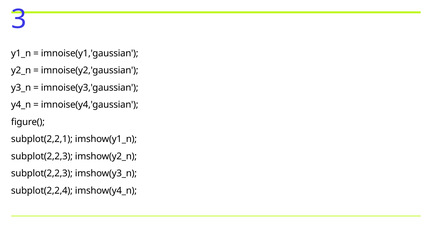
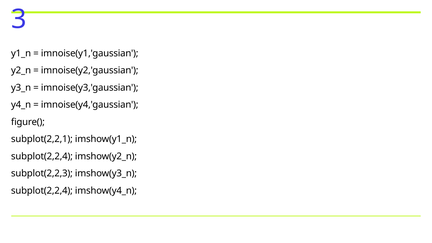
subplot(2,2,3: subplot(2,2,3 -> subplot(2,2,4 (42, 156)
